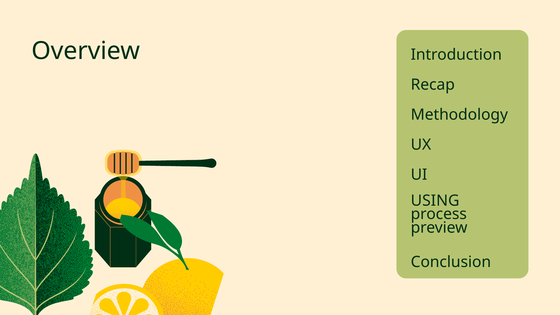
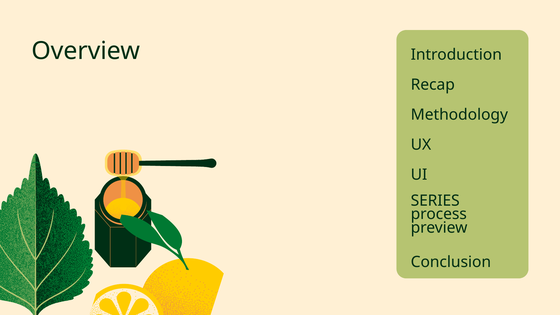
USING: USING -> SERIES (435, 201)
